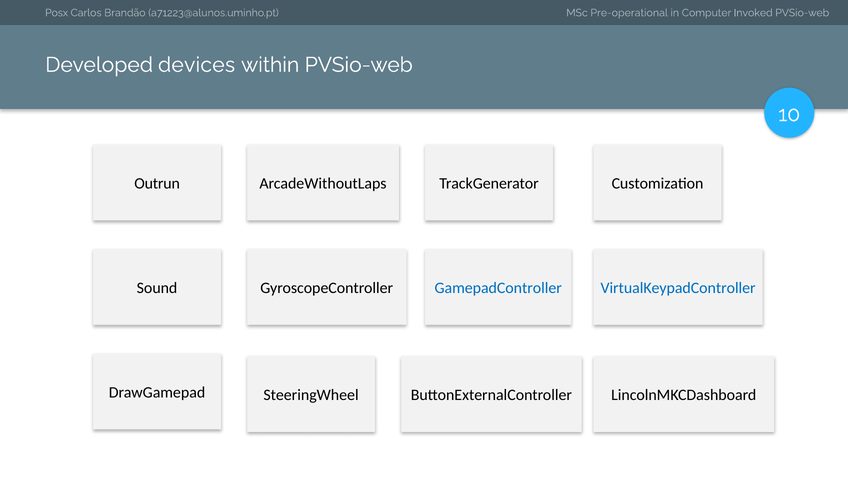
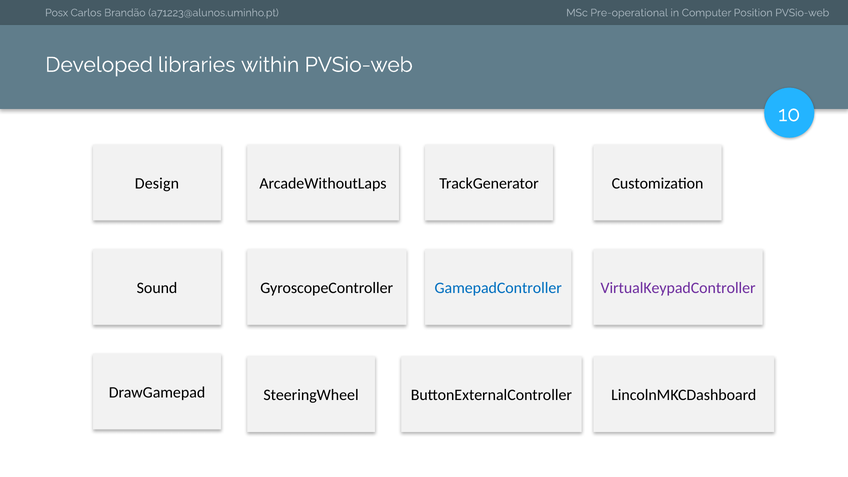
Invoked: Invoked -> Position (753, 13)
devices: devices -> libraries (197, 65)
Outrun: Outrun -> Design (157, 184)
VirtualKeypadController colour: blue -> purple (678, 288)
